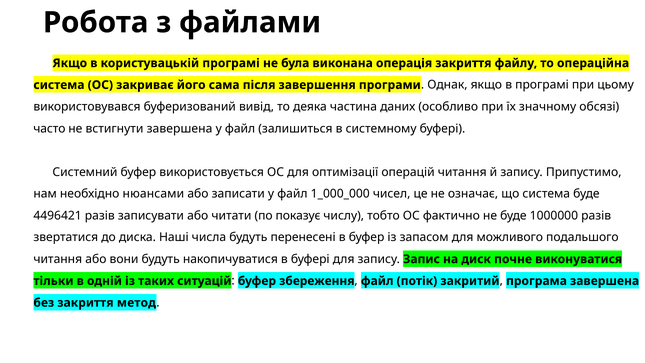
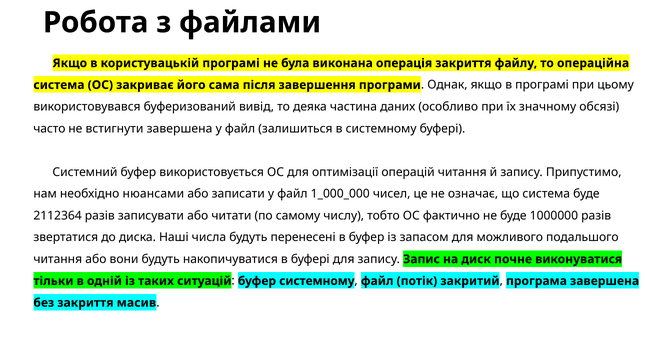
4496421: 4496421 -> 2112364 (58, 216)
показує: показує -> самому (298, 216)
буфер збереження: збереження -> системному (317, 281)
метод: метод -> масив (136, 303)
